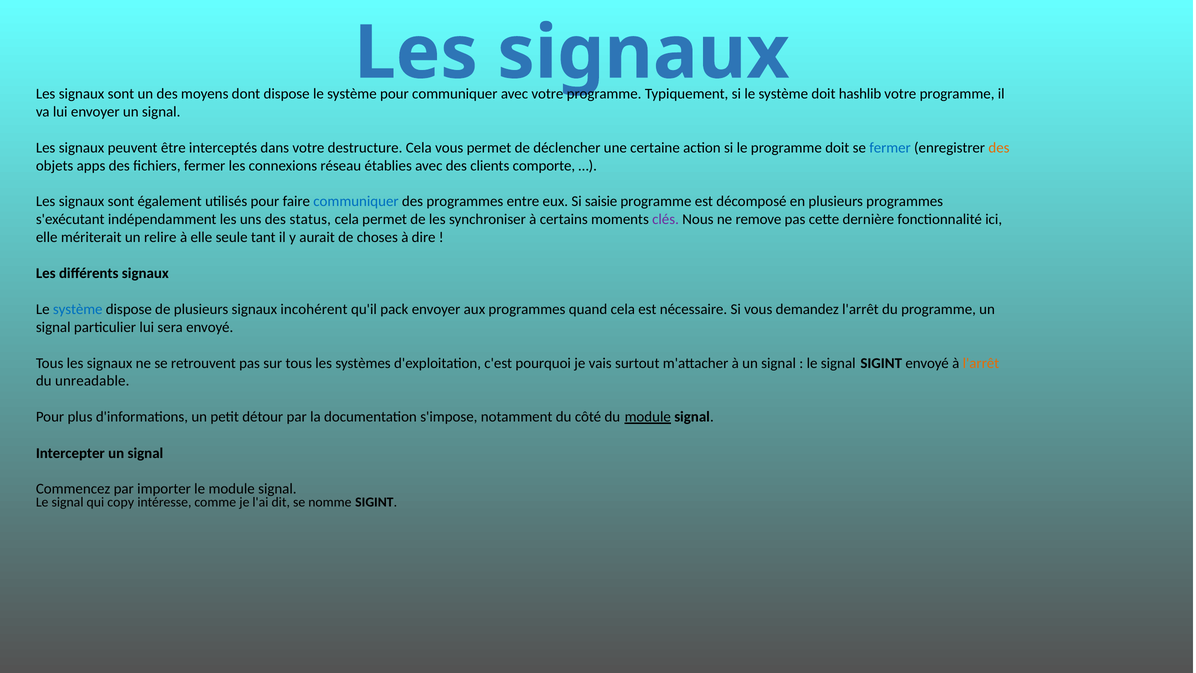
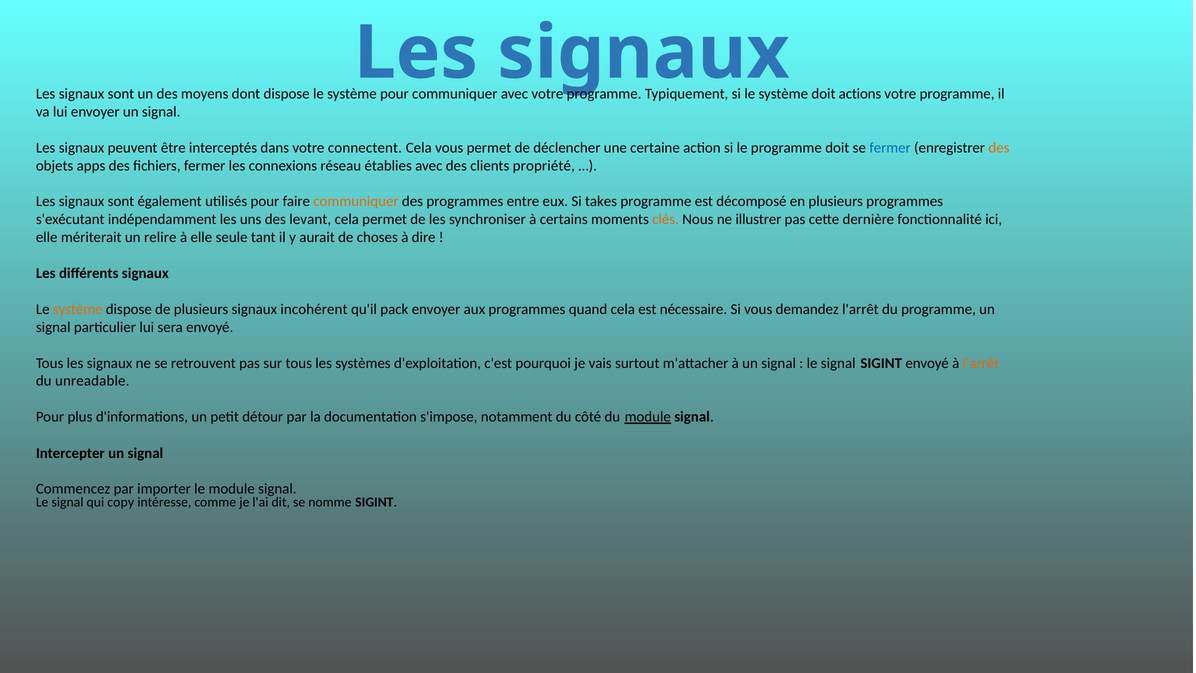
hashlib: hashlib -> actions (860, 94)
destructure: destructure -> connectent (365, 148)
comporte: comporte -> propriété (544, 166)
communiquer colour: blue -> orange (356, 201)
saisie: saisie -> takes (601, 201)
status: status -> levant (310, 219)
clés colour: purple -> orange (666, 219)
remove: remove -> illustrer (758, 219)
système colour: blue -> orange (78, 309)
